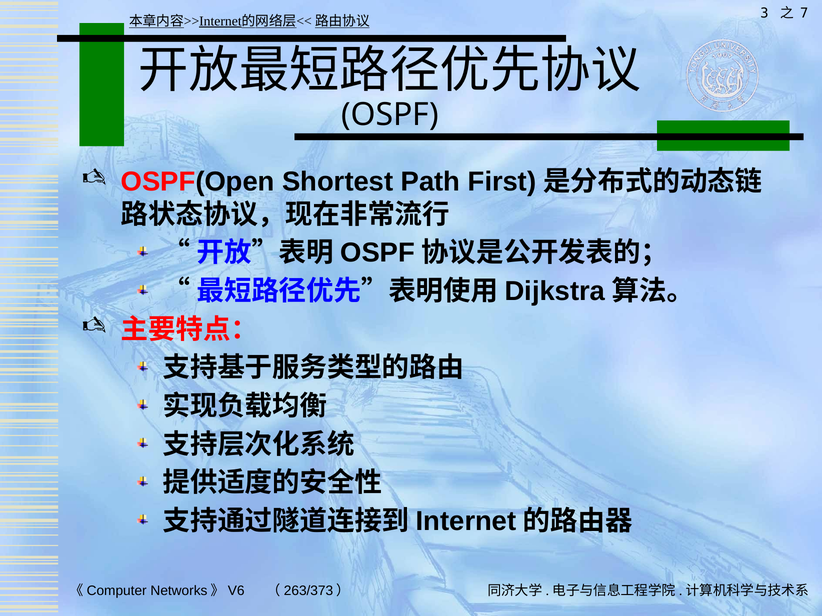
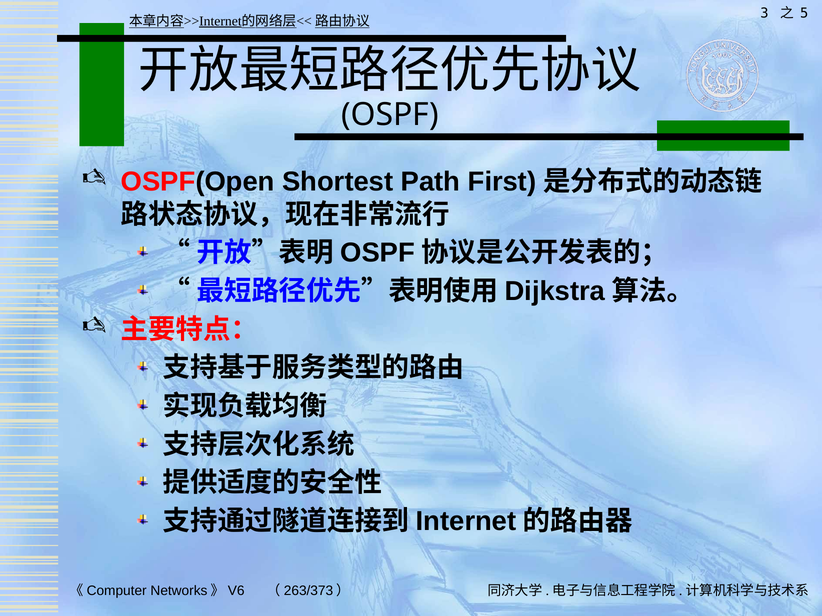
7: 7 -> 5 (804, 13)
